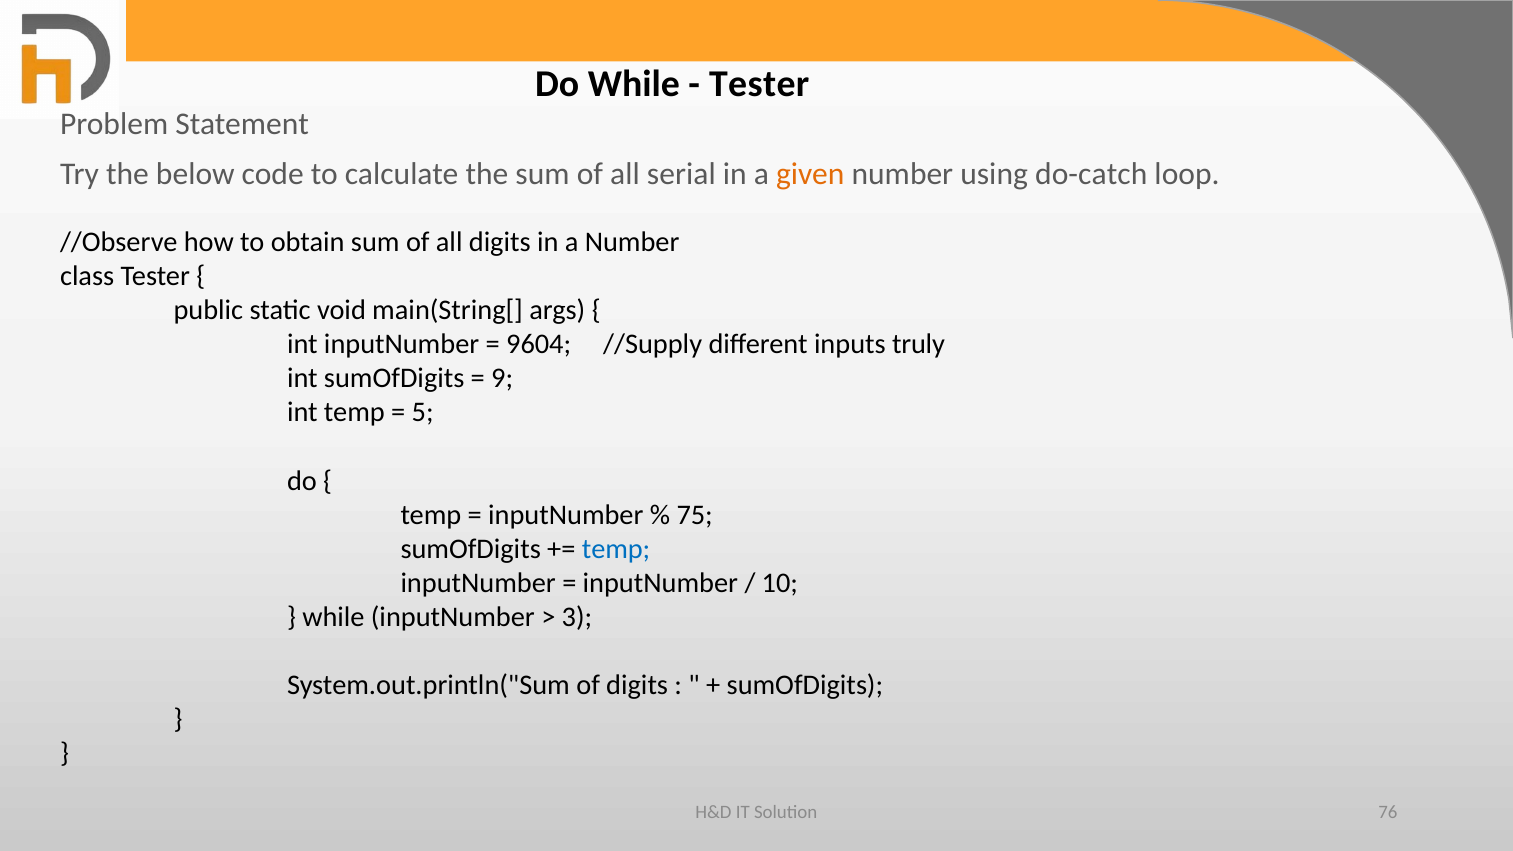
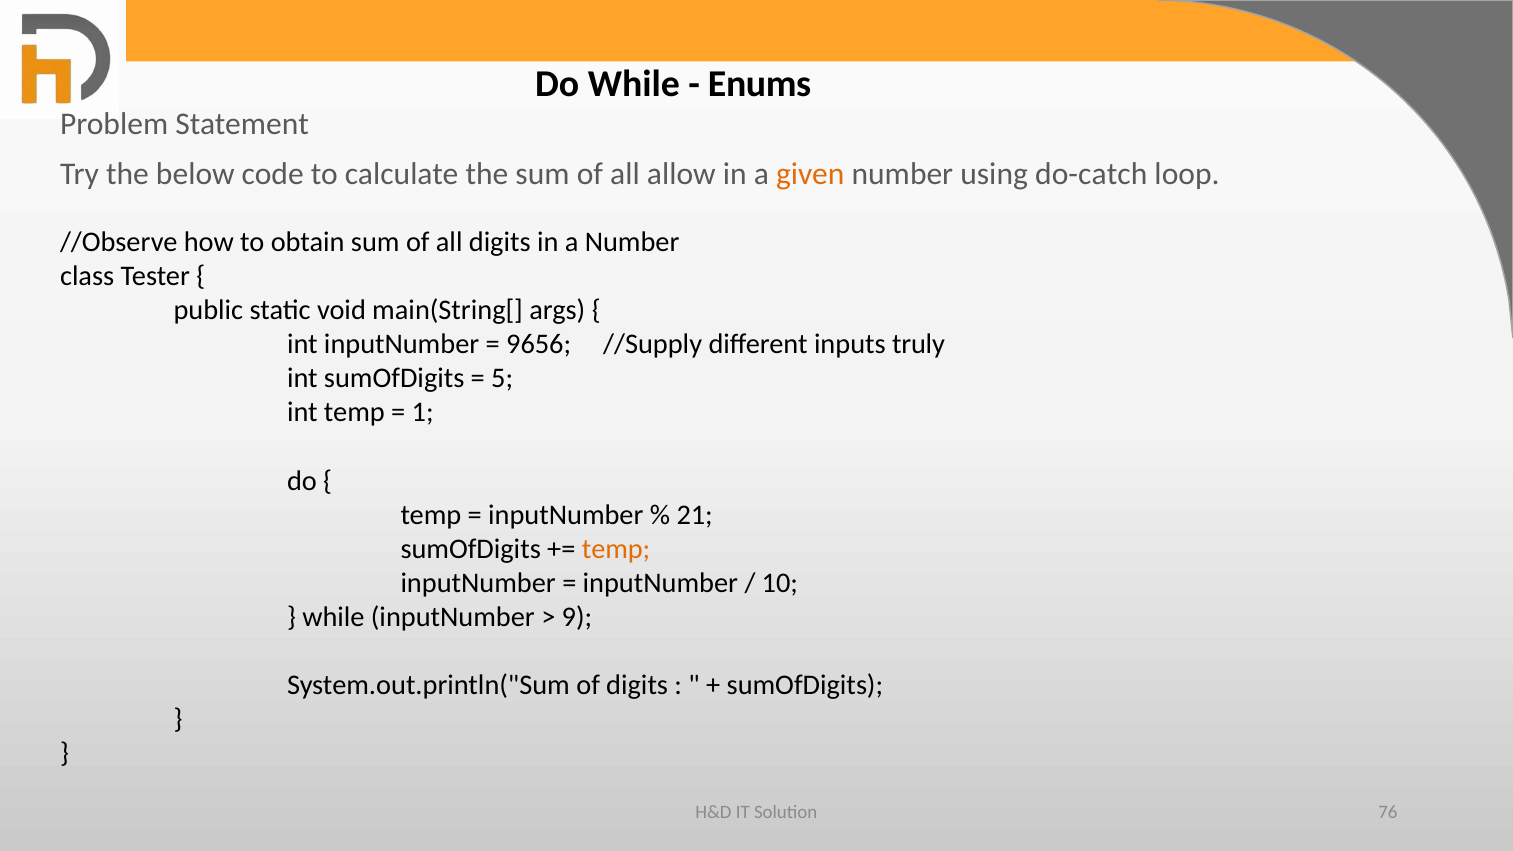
Tester: Tester -> Enums (760, 84)
serial: serial -> allow (681, 174)
9604: 9604 -> 9656 (539, 345)
9: 9 -> 5 (502, 379)
5: 5 -> 1 (423, 413)
75: 75 -> 21 (695, 515)
temp colour: blue -> orange (616, 549)
3: 3 -> 9 (577, 617)
